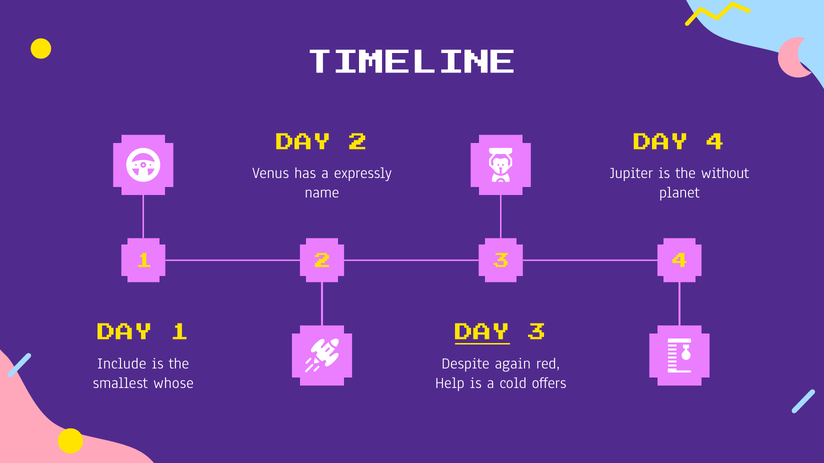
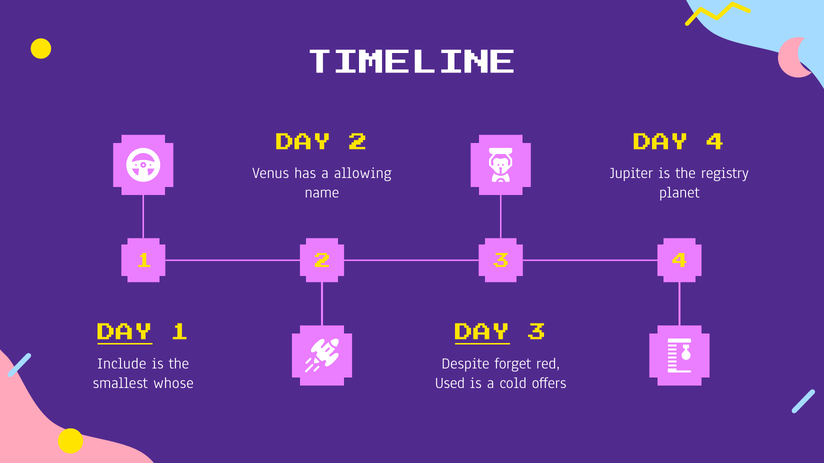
expressly: expressly -> allowing (363, 173)
without: without -> registry (725, 173)
DAY underline: none -> present (125, 336)
again: again -> forget (513, 364)
Help: Help -> Used (450, 383)
